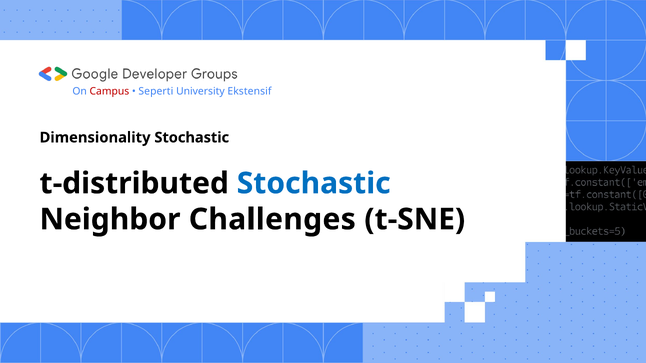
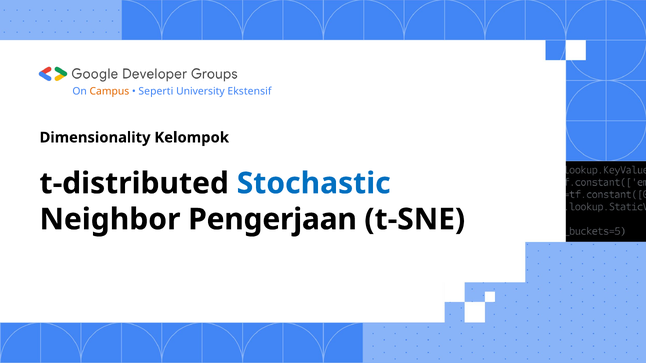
Campus colour: red -> orange (109, 91)
Dimensionality Stochastic: Stochastic -> Kelompok (192, 138)
Challenges: Challenges -> Pengerjaan (273, 220)
